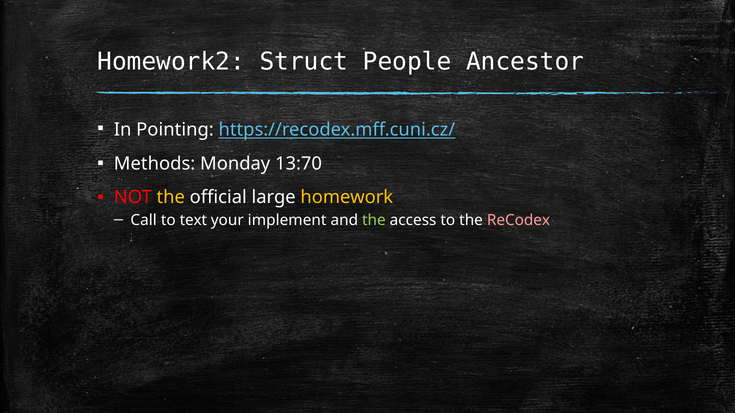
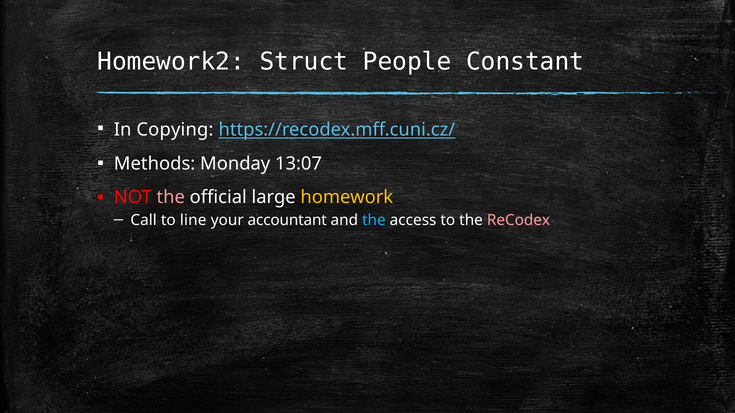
Ancestor: Ancestor -> Constant (525, 62)
Pointing: Pointing -> Copying (175, 130)
13:70: 13:70 -> 13:07 (298, 164)
the colour: yellow -> pink (171, 197)
text: text -> line (193, 220)
implement: implement -> accountant (287, 220)
the colour: light green -> light blue (374, 220)
